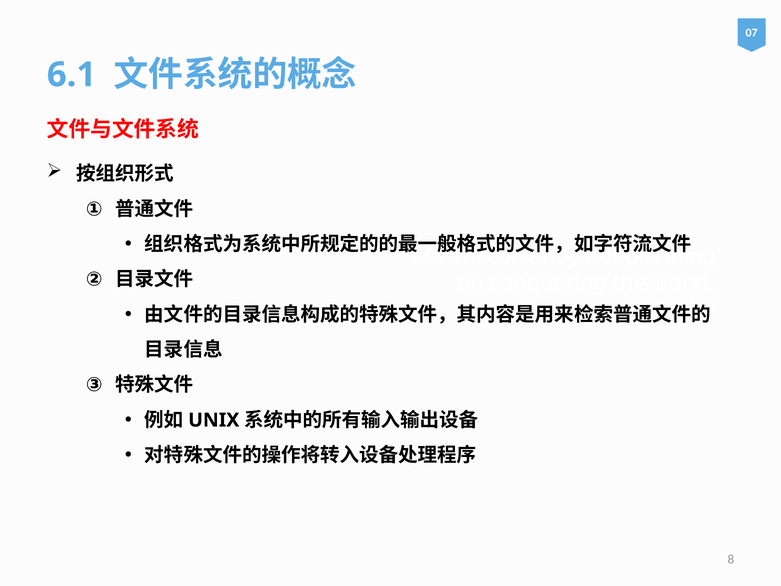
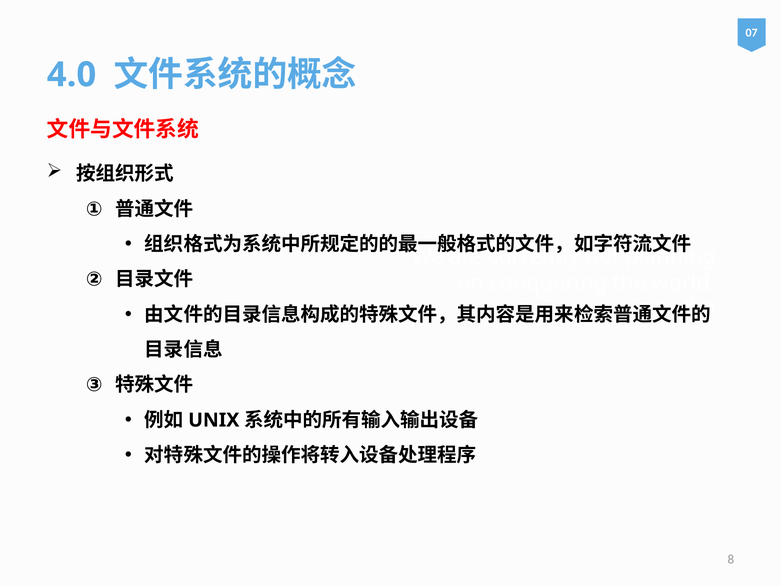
6.1: 6.1 -> 4.0 (72, 75)
